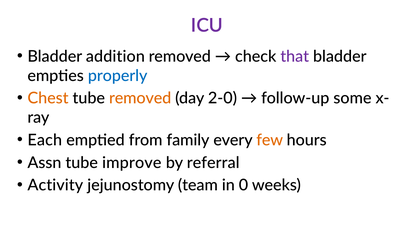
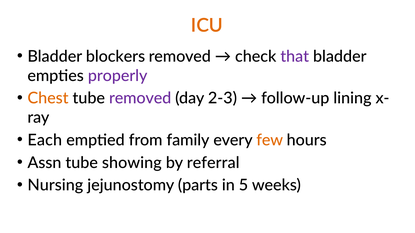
ICU colour: purple -> orange (207, 26)
addition: addition -> blockers (115, 56)
properly colour: blue -> purple (118, 76)
removed colour: orange -> purple (140, 98)
2-0: 2-0 -> 2-3 (222, 98)
some: some -> lining (352, 98)
improve: improve -> showing (132, 163)
Activity: Activity -> Nursing (55, 186)
team: team -> parts (198, 186)
0: 0 -> 5 (244, 186)
